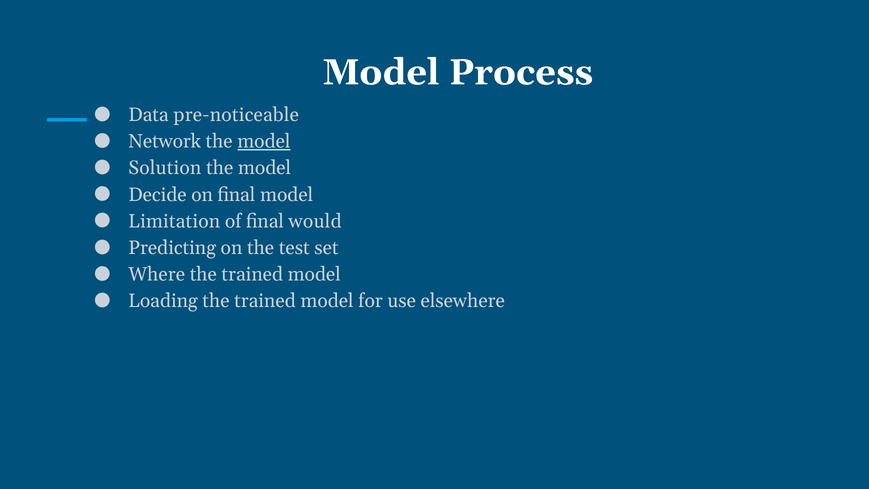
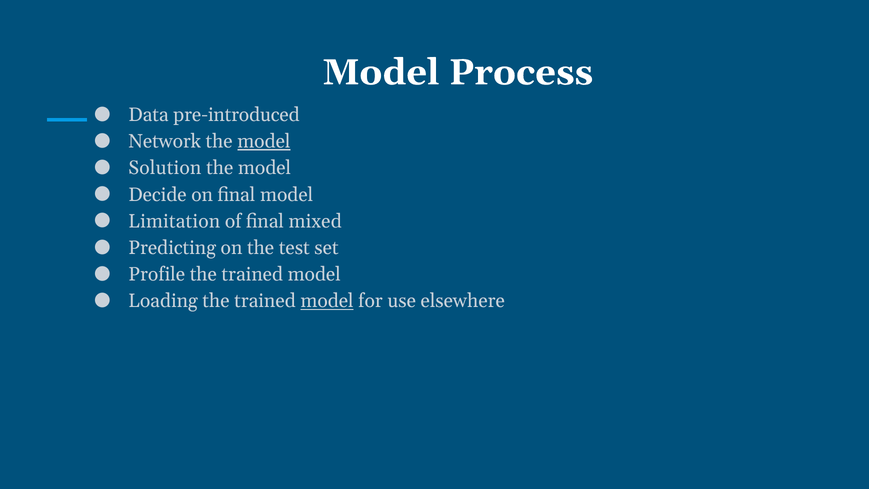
pre-noticeable: pre-noticeable -> pre-introduced (236, 115)
would: would -> mixed (315, 221)
Where: Where -> Profile (157, 274)
model underline: none -> present (327, 301)
